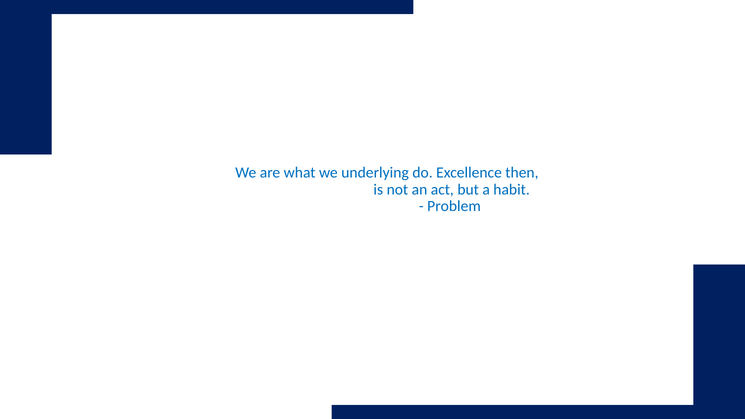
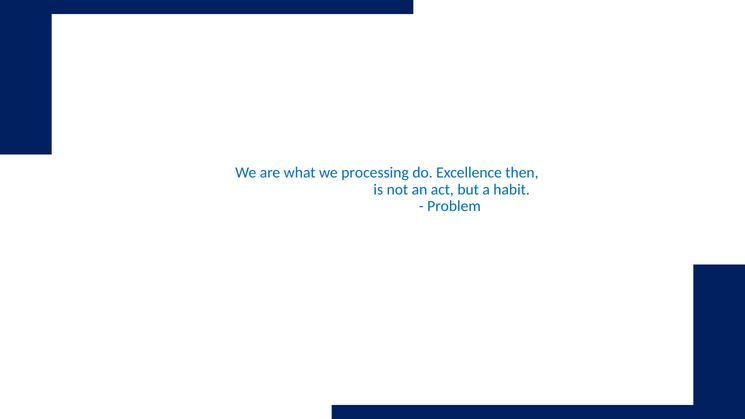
underlying: underlying -> processing (375, 173)
